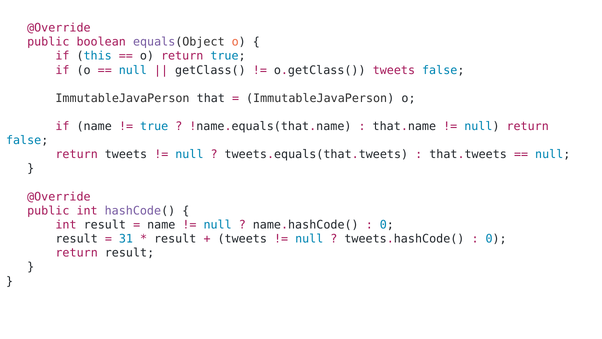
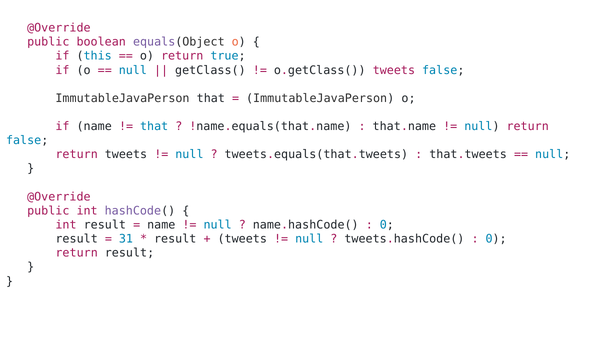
true: true -> that (154, 126)
